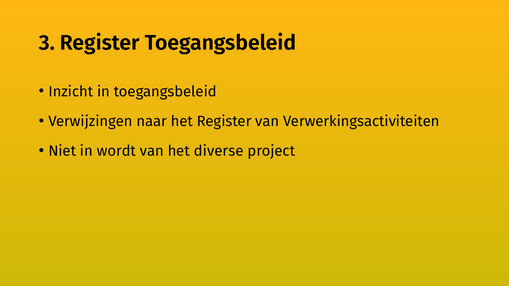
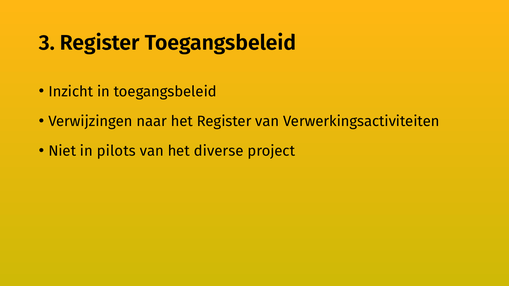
wordt: wordt -> pilots (116, 151)
